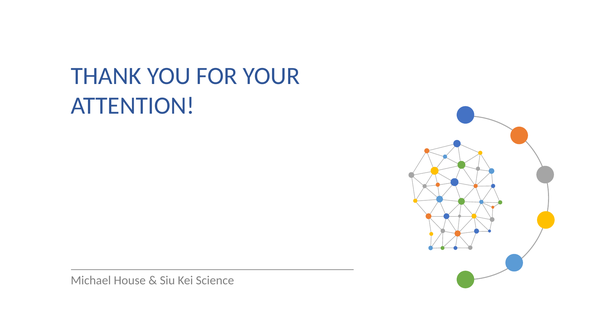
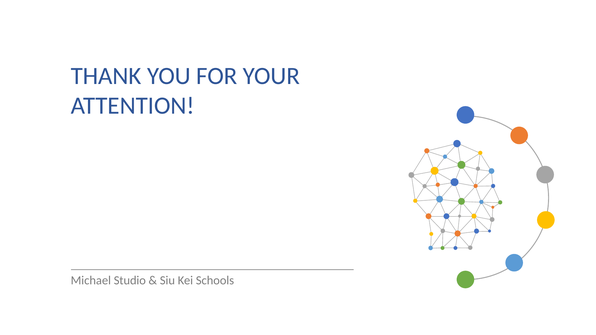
House: House -> Studio (130, 280)
Science: Science -> Schools (215, 280)
